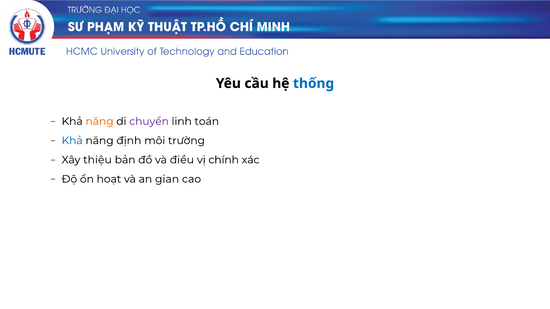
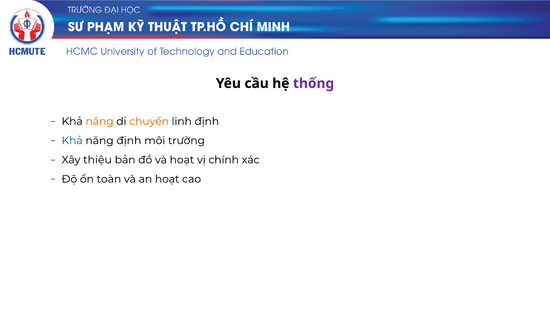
thống colour: blue -> purple (314, 84)
chuyển colour: purple -> orange (149, 121)
linh toán: toán -> định (207, 121)
và điều: điều -> hoạt (182, 160)
hoạt: hoạt -> toàn (109, 179)
an gian: gian -> hoạt (167, 179)
